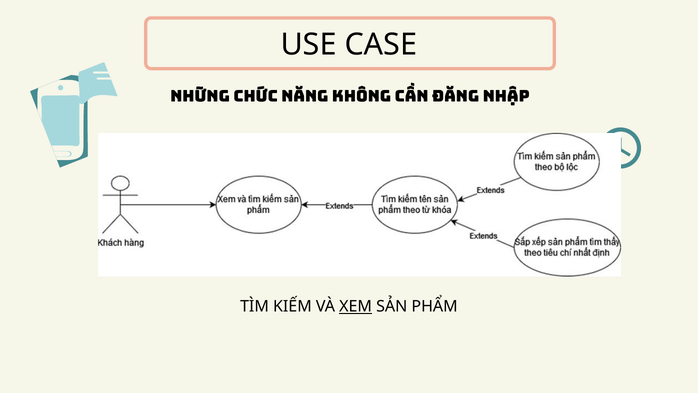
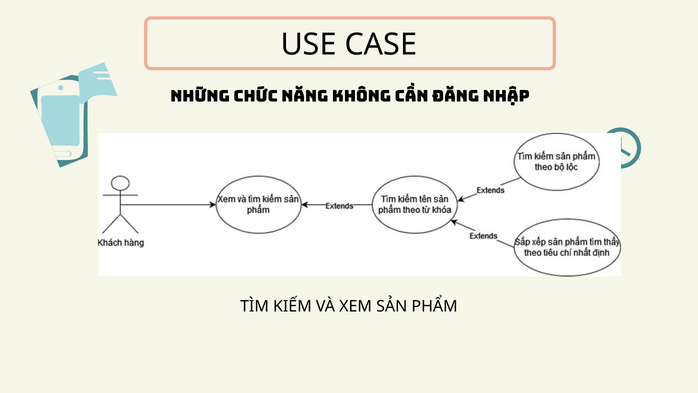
XEM underline: present -> none (356, 306)
